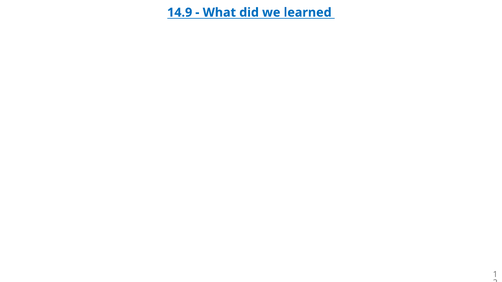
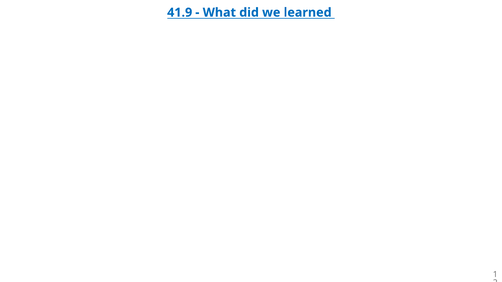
14.9: 14.9 -> 41.9 (180, 13)
